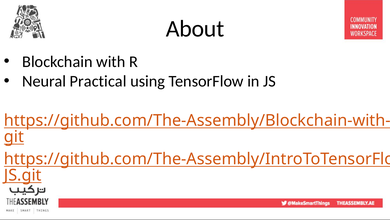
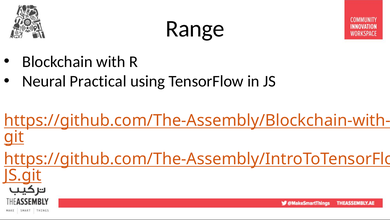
About: About -> Range (195, 29)
